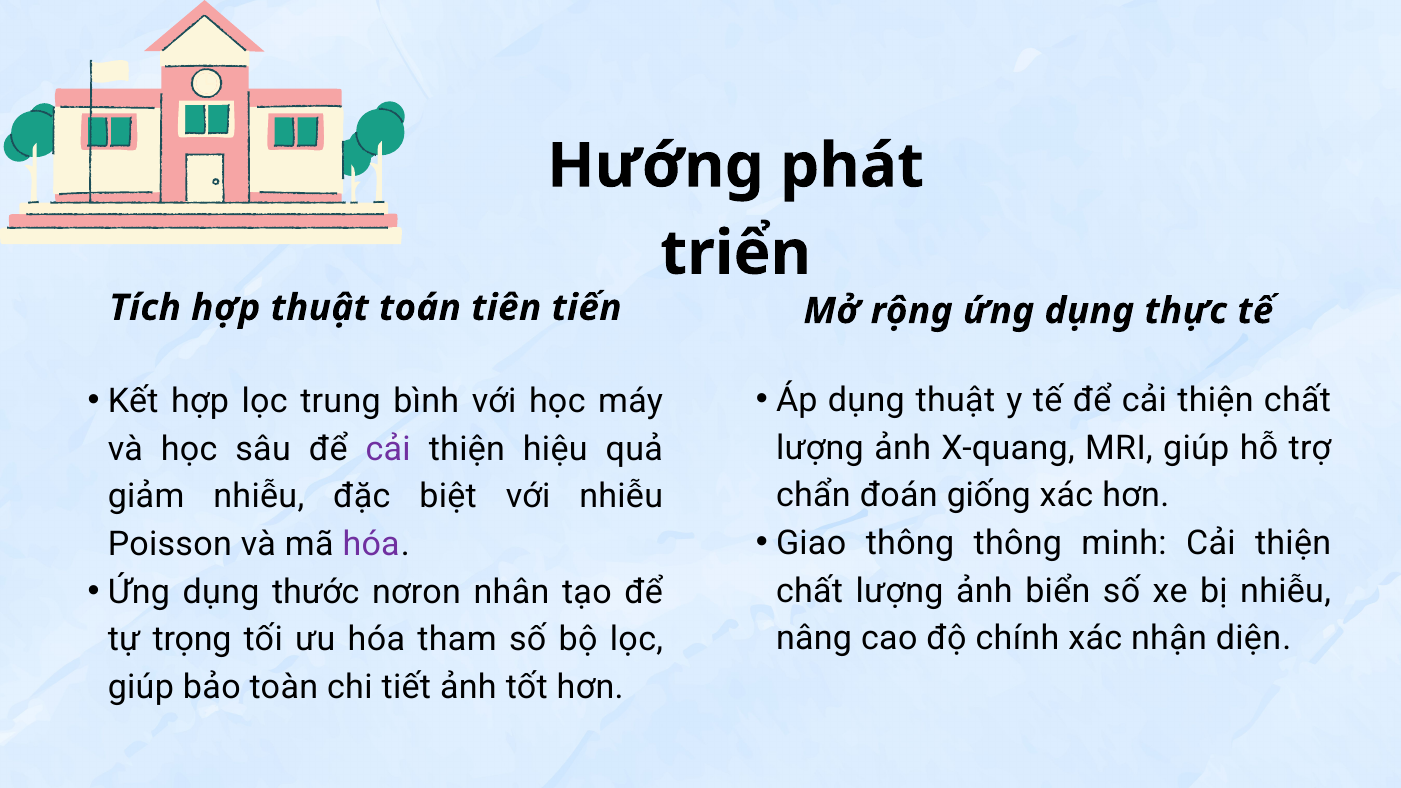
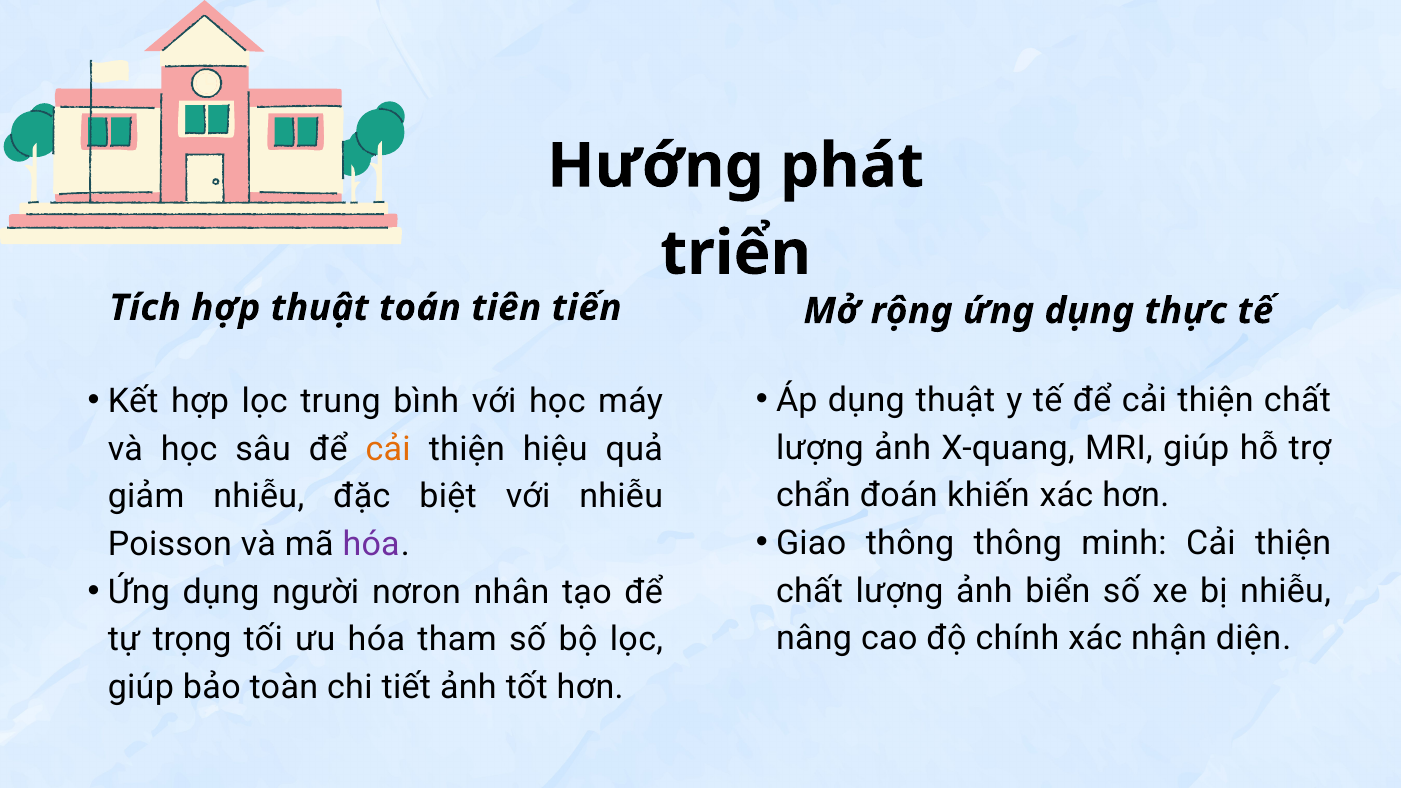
cải colour: purple -> orange (388, 449)
giống: giống -> khiến (988, 496)
thước: thước -> người (316, 592)
